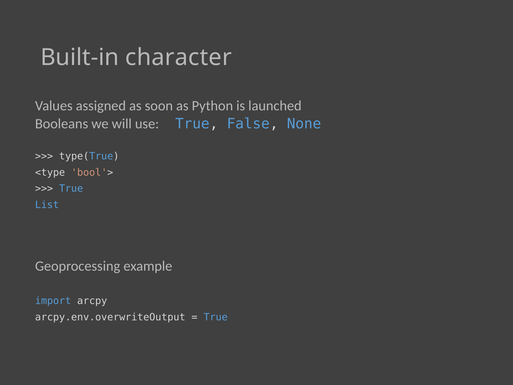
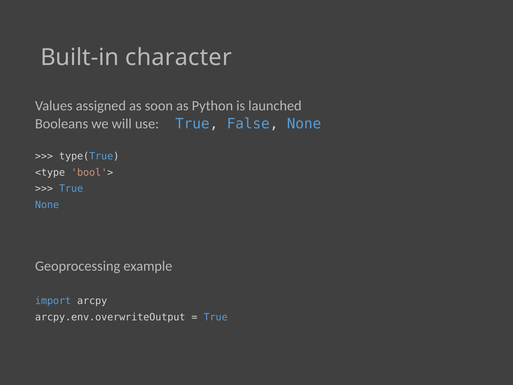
List: List -> None (47, 205)
